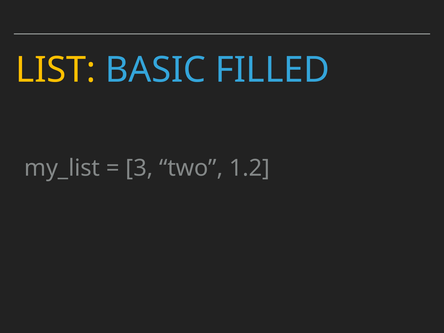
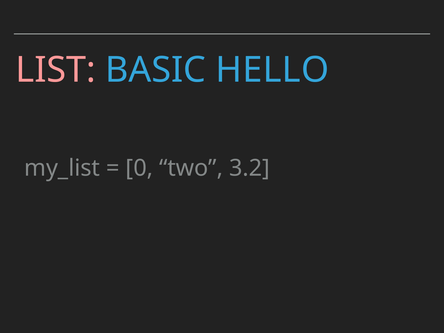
LIST colour: yellow -> pink (56, 70)
FILLED: FILLED -> HELLO (272, 70)
3: 3 -> 0 (139, 168)
1.2: 1.2 -> 3.2 (249, 168)
